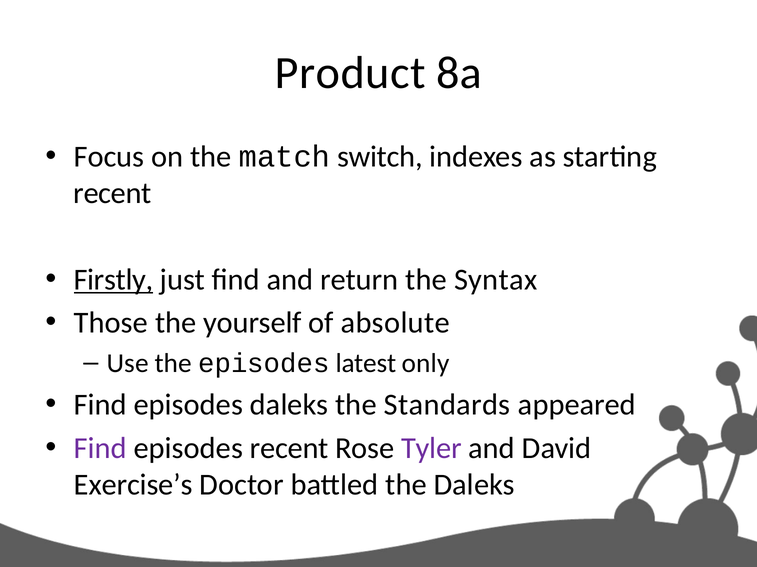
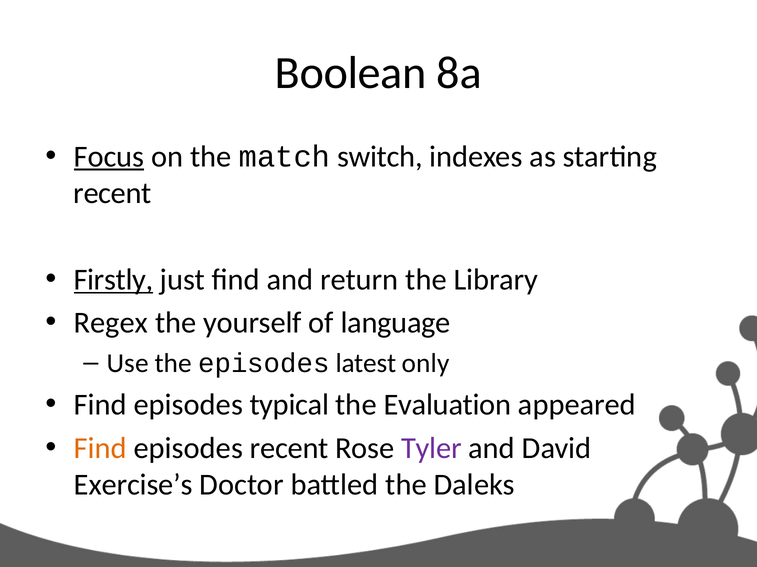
Product: Product -> Boolean (351, 73)
Focus underline: none -> present (109, 157)
Syntax: Syntax -> Library (496, 280)
Those: Those -> Regex (111, 323)
absolute: absolute -> language (396, 323)
episodes daleks: daleks -> typical (289, 405)
Standards: Standards -> Evaluation (447, 405)
Find colour: purple -> orange (100, 449)
